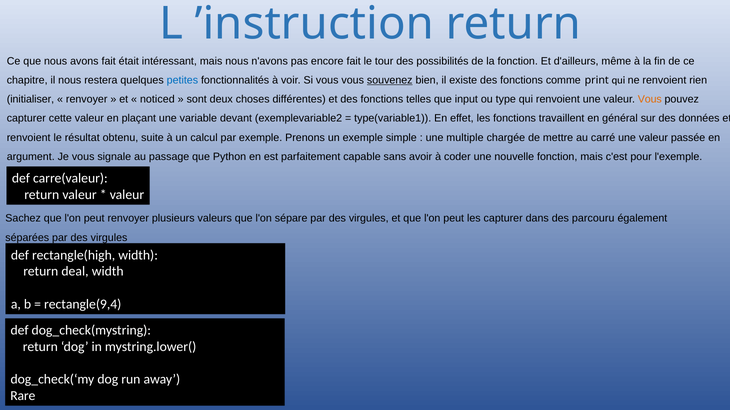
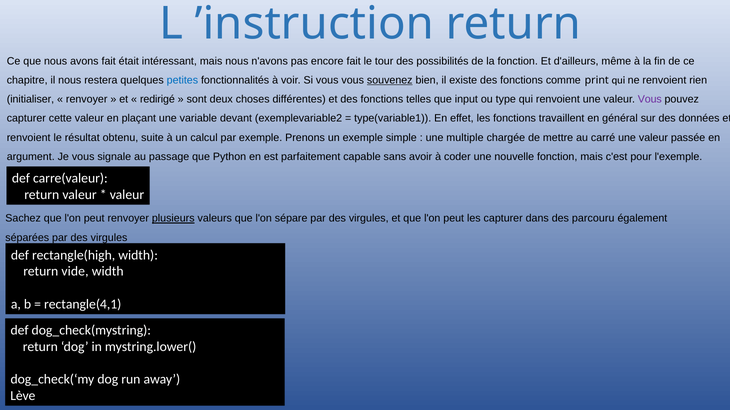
noticed: noticed -> redirigé (157, 99)
Vous colour: orange -> purple (650, 99)
plusieurs underline: none -> present (173, 219)
deal: deal -> vide (75, 272)
rectangle(9,4: rectangle(9,4 -> rectangle(4,1 (83, 305)
Rare: Rare -> Lève (23, 396)
